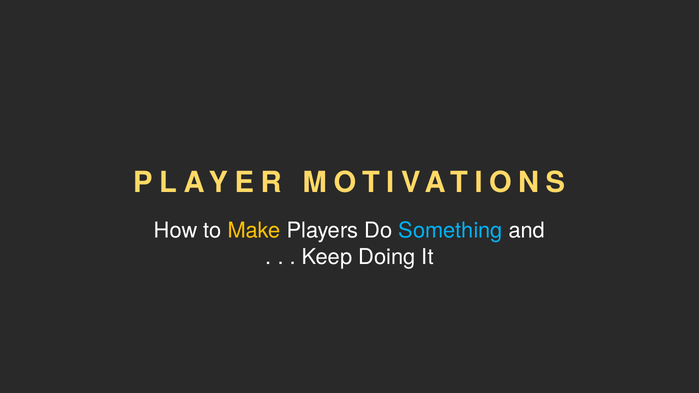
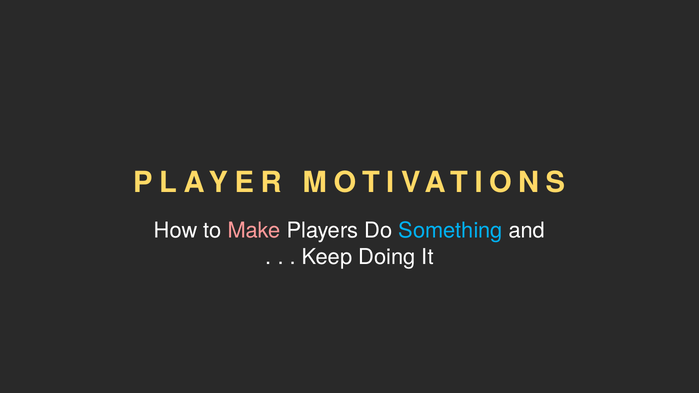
Make colour: yellow -> pink (254, 231)
